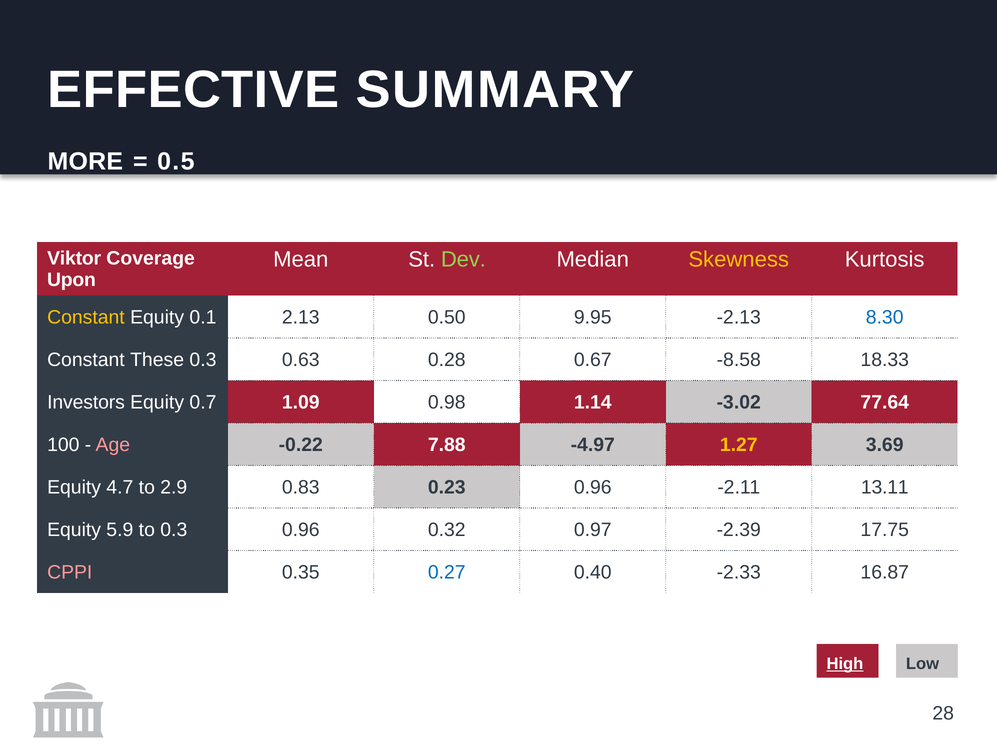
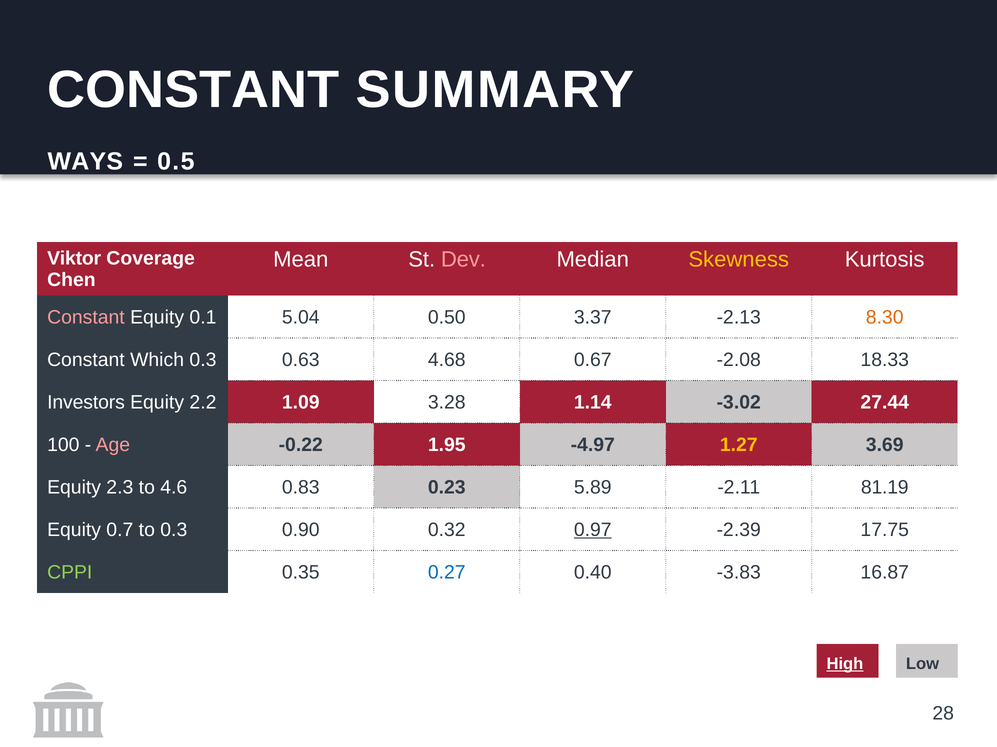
EFFECTIVE: EFFECTIVE -> CONSTANT (193, 90)
MORE: MORE -> WAYS (85, 162)
Dev colour: light green -> pink (463, 260)
Upon: Upon -> Chen (71, 280)
Constant colour: yellow -> pink (86, 317)
2.13: 2.13 -> 5.04 (301, 317)
9.95: 9.95 -> 3.37 (593, 317)
8.30 colour: blue -> orange (885, 317)
These: These -> Which (157, 360)
0.28: 0.28 -> 4.68 (447, 360)
-8.58: -8.58 -> -2.08 (739, 360)
0.7: 0.7 -> 2.2 (203, 403)
0.98: 0.98 -> 3.28 (447, 403)
77.64: 77.64 -> 27.44 (885, 403)
7.88: 7.88 -> 1.95 (447, 445)
4.7: 4.7 -> 2.3 (120, 488)
2.9: 2.9 -> 4.6 (174, 488)
0.23 0.96: 0.96 -> 5.89 (593, 488)
13.11: 13.11 -> 81.19 (885, 488)
5.9: 5.9 -> 0.7 (120, 530)
0.3 0.96: 0.96 -> 0.90 (301, 530)
0.97 underline: none -> present (593, 530)
CPPI colour: pink -> light green (70, 573)
-2.33: -2.33 -> -3.83 (739, 573)
